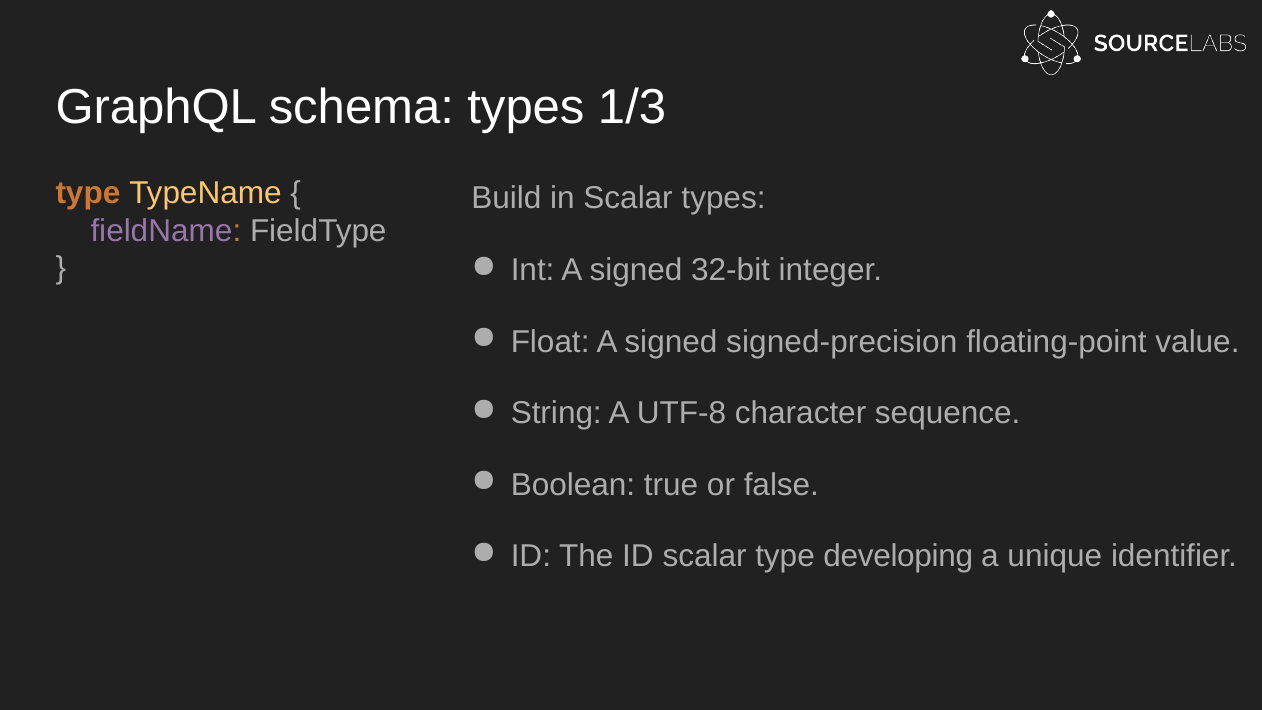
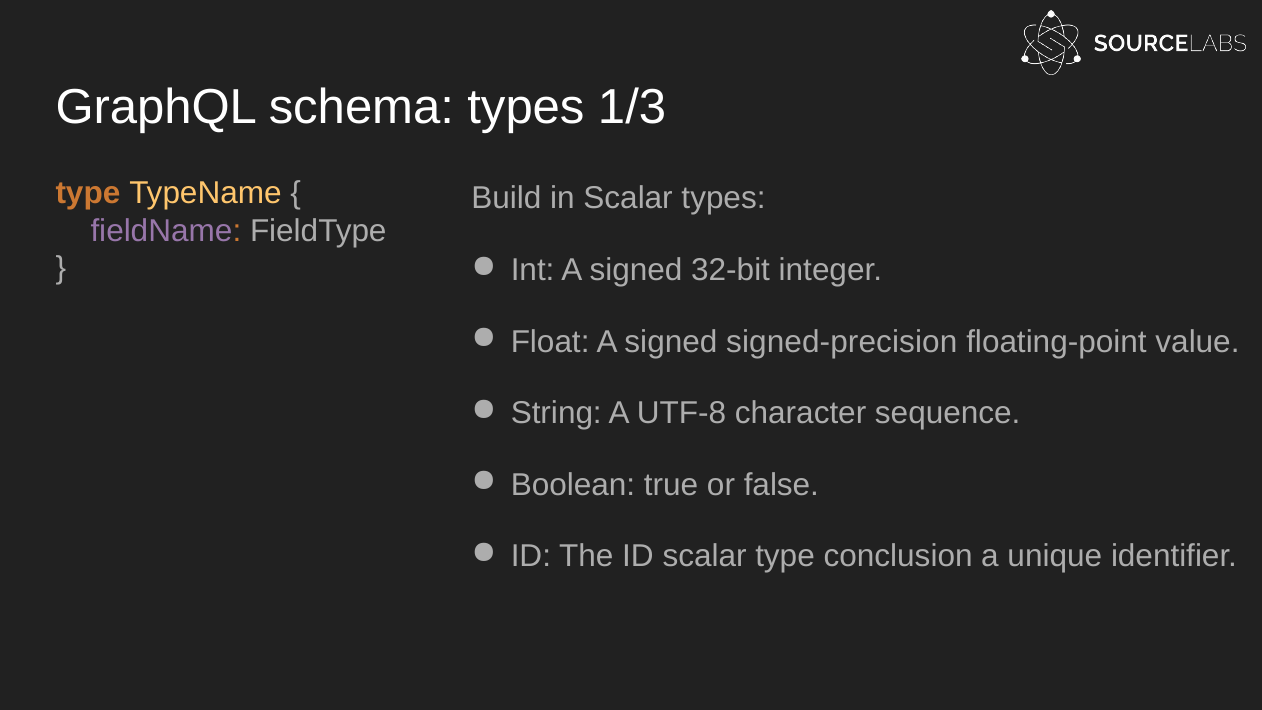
developing: developing -> conclusion (898, 556)
